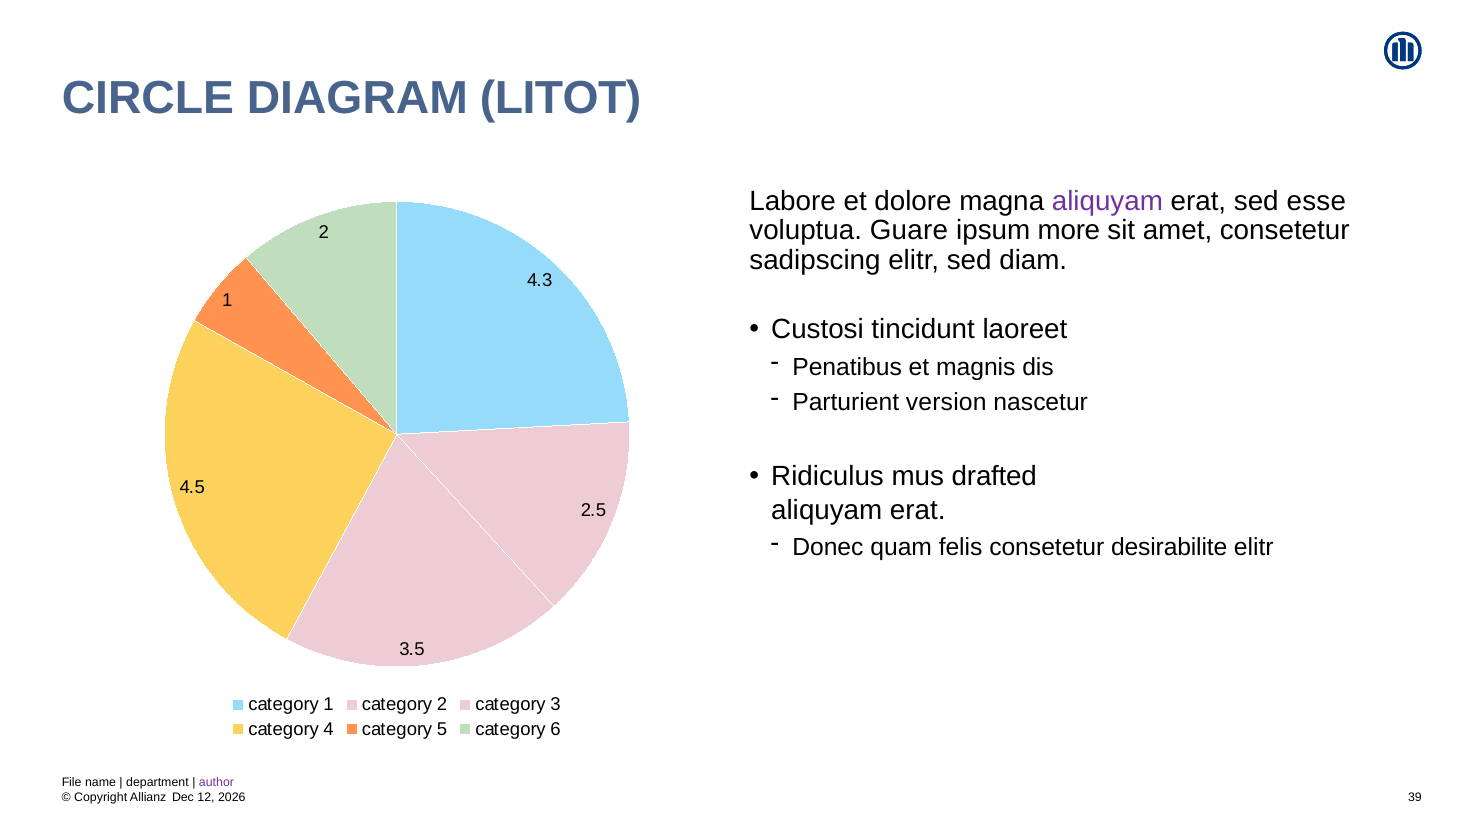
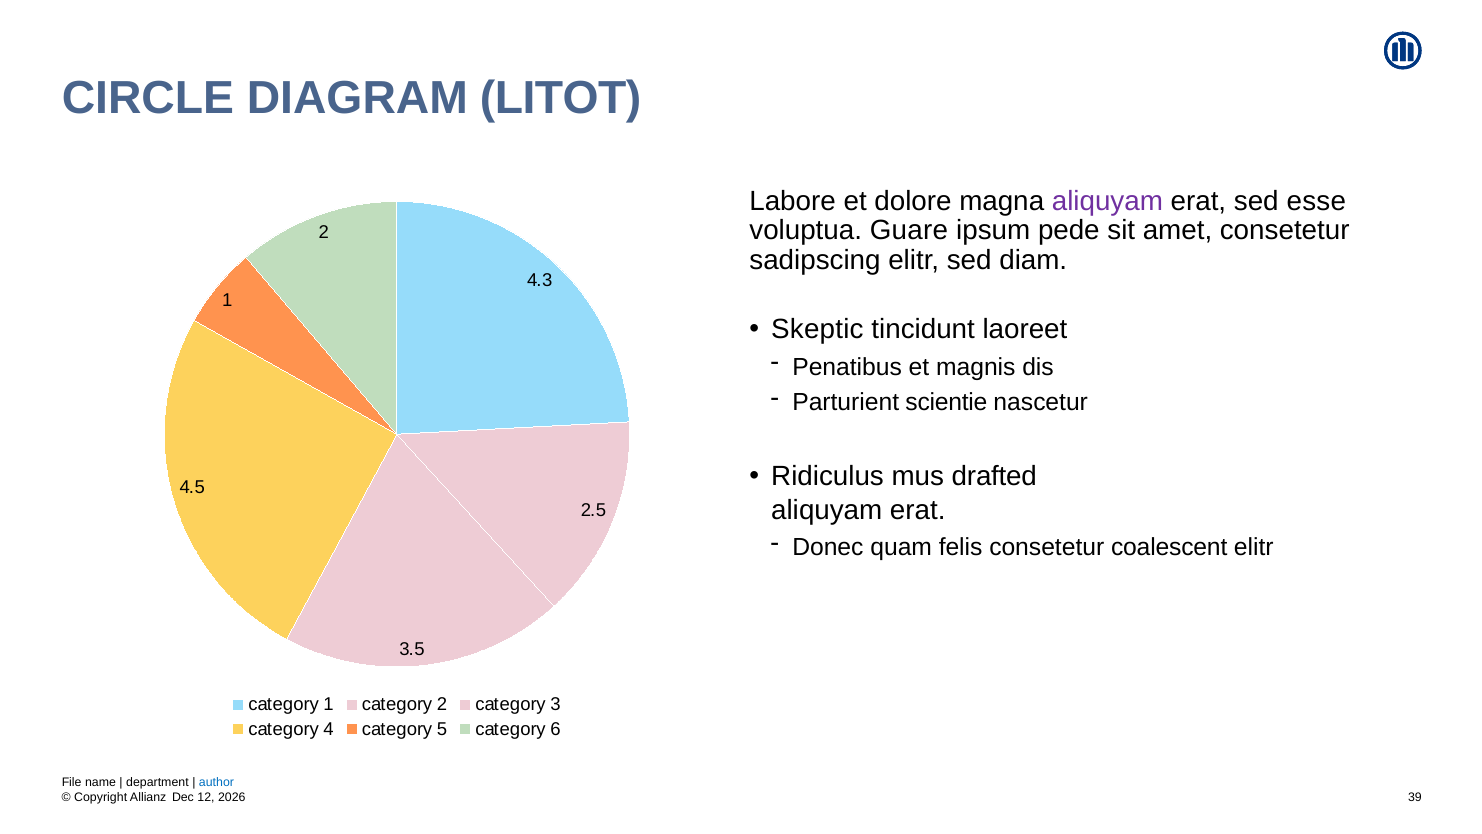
more: more -> pede (1069, 231)
Custosi: Custosi -> Skeptic (817, 329)
version: version -> scientie (946, 403)
desirabilite: desirabilite -> coalescent (1169, 547)
author colour: purple -> blue (216, 783)
